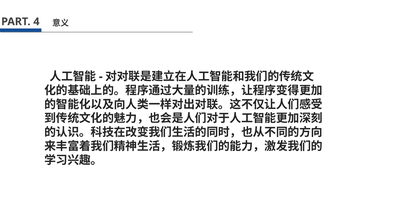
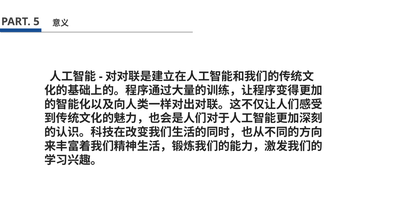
4: 4 -> 5 (36, 22)
